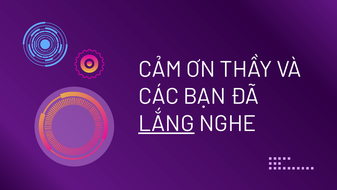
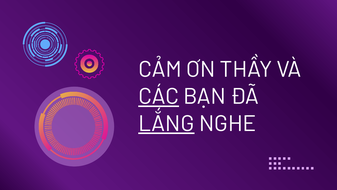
CÁC underline: none -> present (159, 96)
